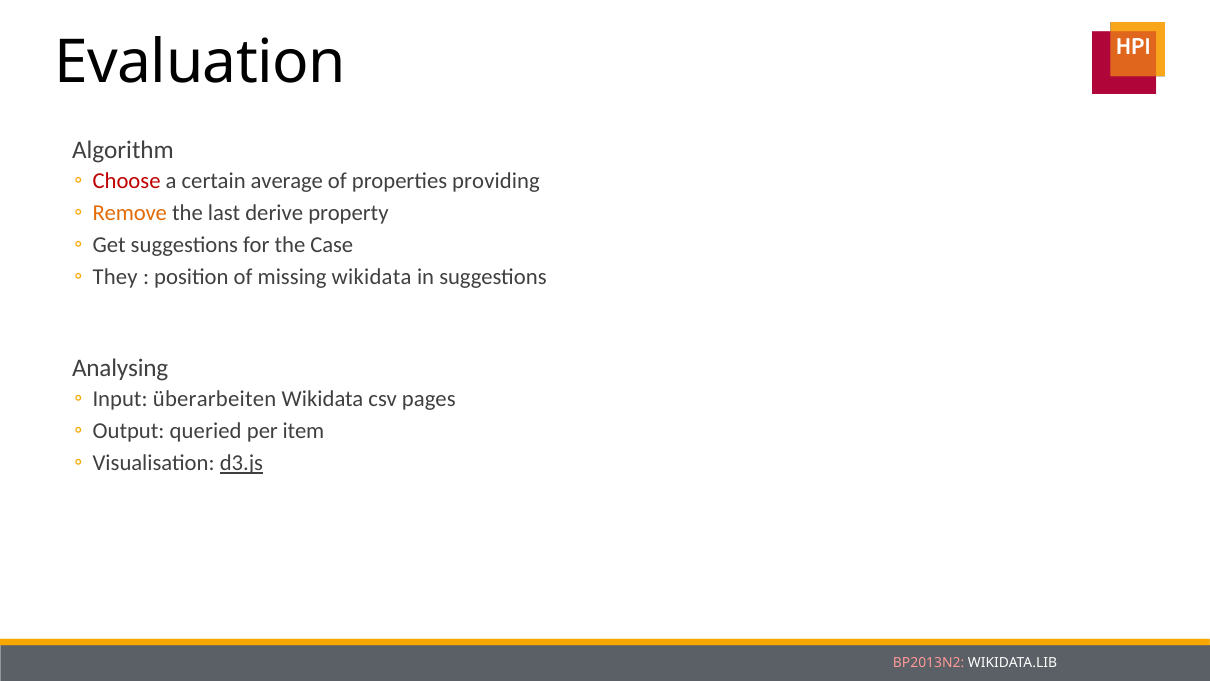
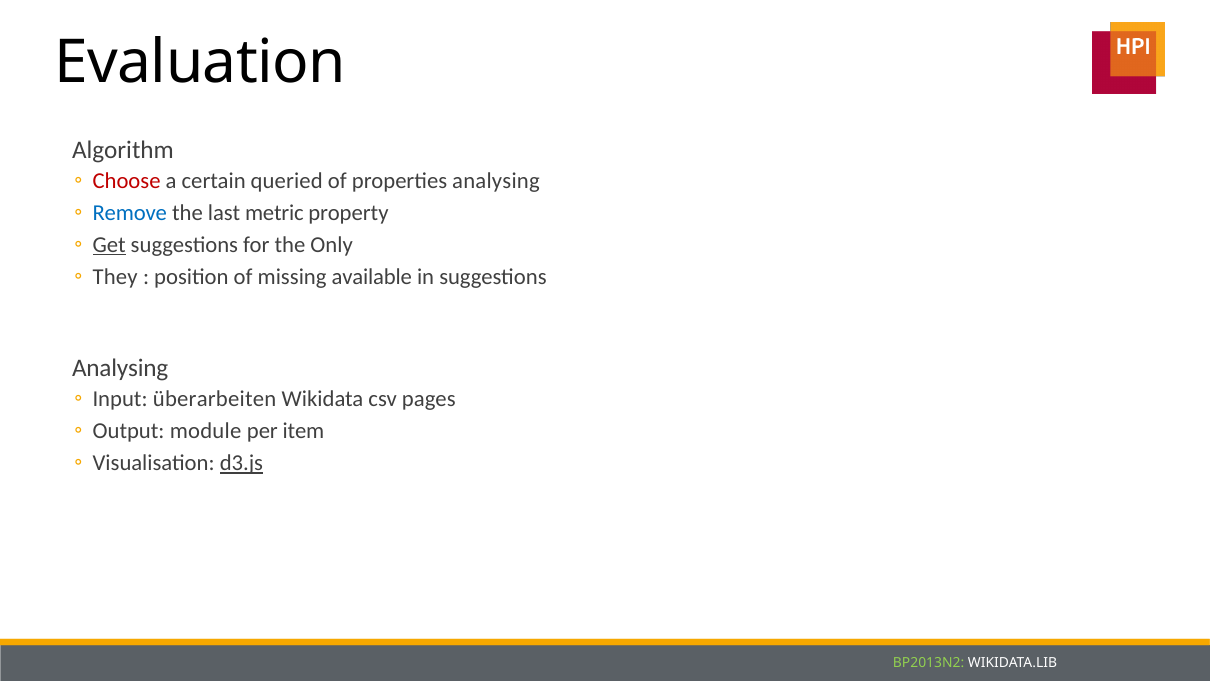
average: average -> queried (287, 181)
properties providing: providing -> analysing (496, 181)
Remove colour: orange -> blue (130, 213)
derive: derive -> metric (274, 213)
Get underline: none -> present (109, 245)
Case: Case -> Only (332, 245)
missing wikidata: wikidata -> available (372, 277)
queried: queried -> module (206, 431)
BP2013N2 colour: pink -> light green (929, 663)
